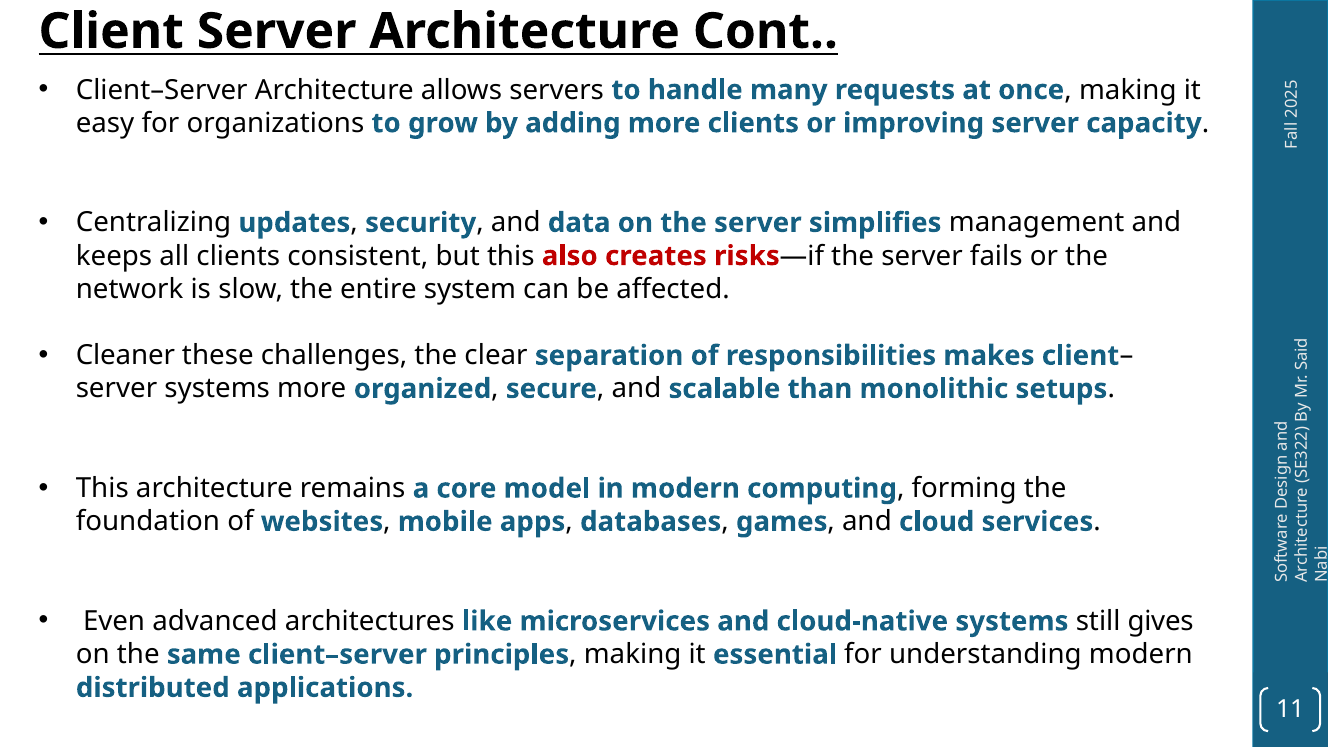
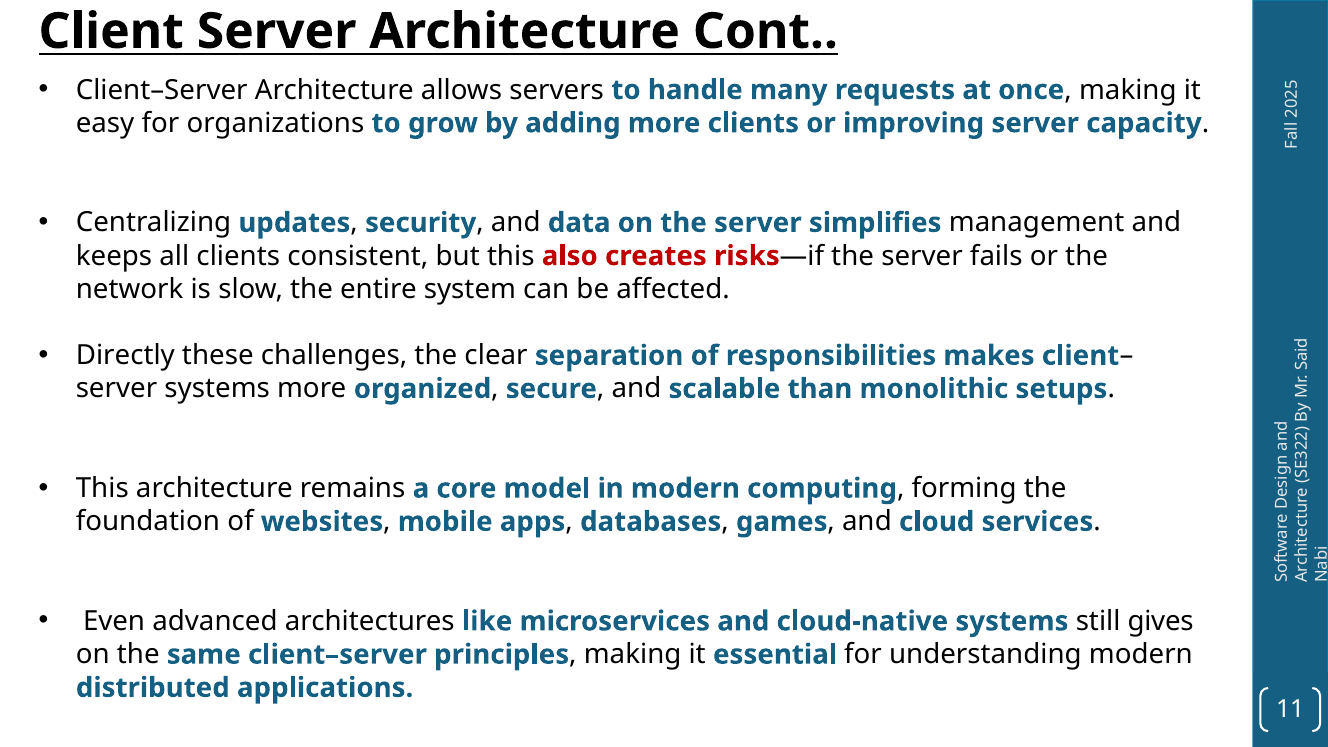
Cleaner: Cleaner -> Directly (125, 356)
